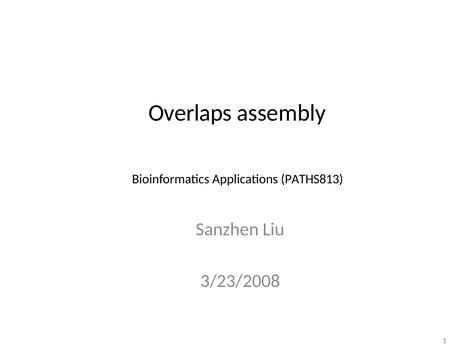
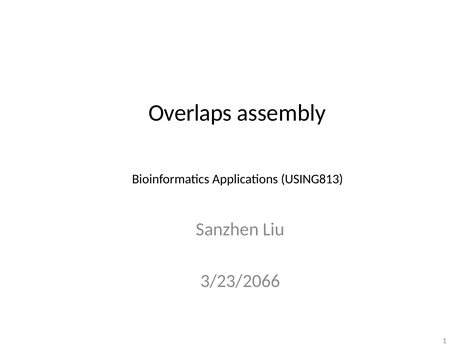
PATHS813: PATHS813 -> USING813 (312, 179)
3/23/2008: 3/23/2008 -> 3/23/2066 (240, 280)
